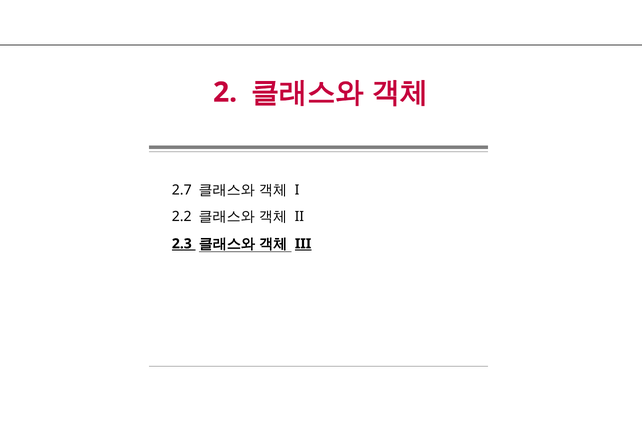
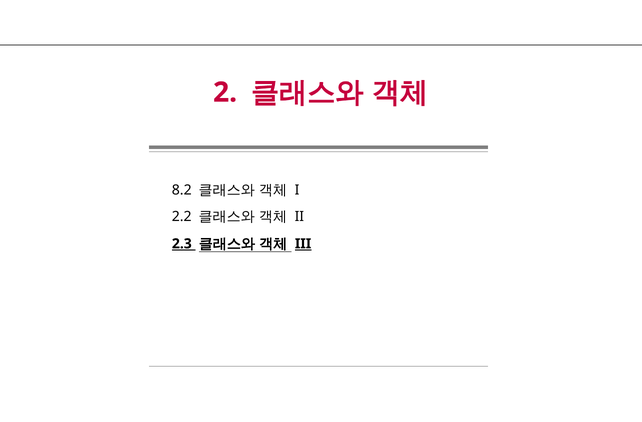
2.7: 2.7 -> 8.2 (182, 190)
